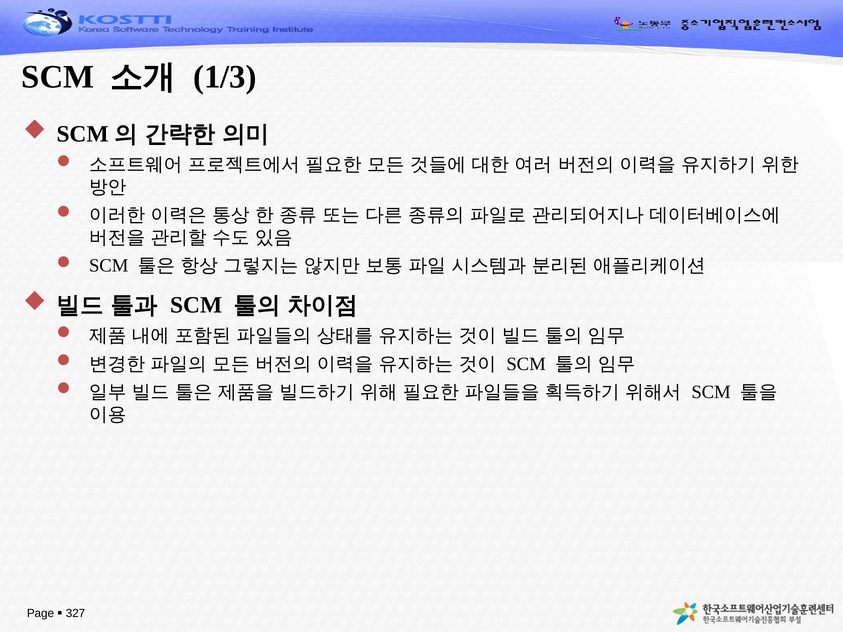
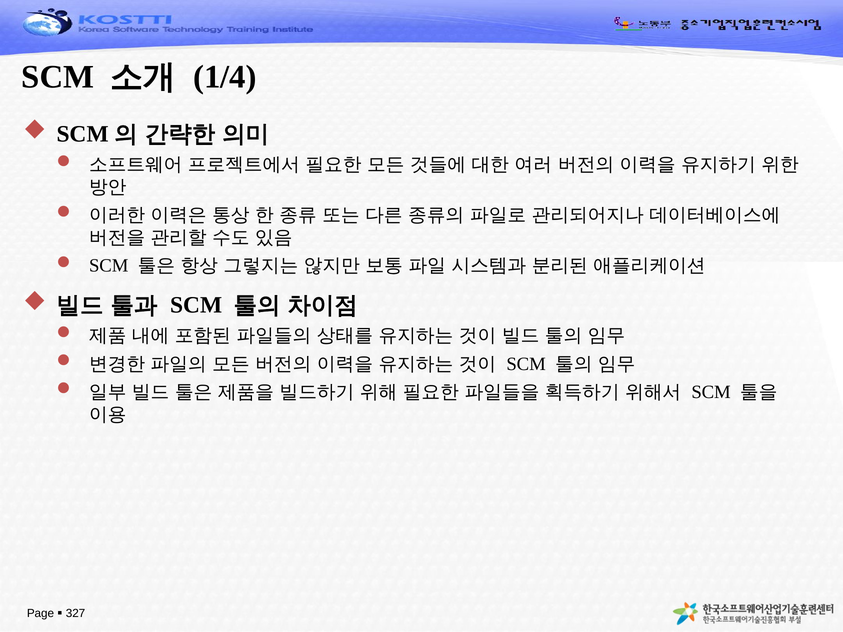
1/3: 1/3 -> 1/4 (225, 77)
